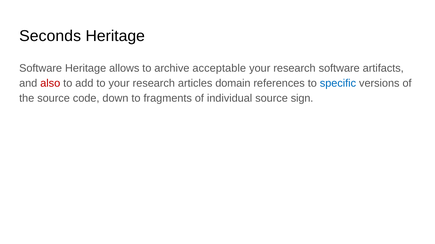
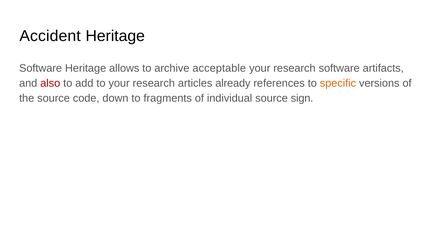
Seconds: Seconds -> Accident (50, 36)
domain: domain -> already (233, 83)
specific colour: blue -> orange (338, 83)
